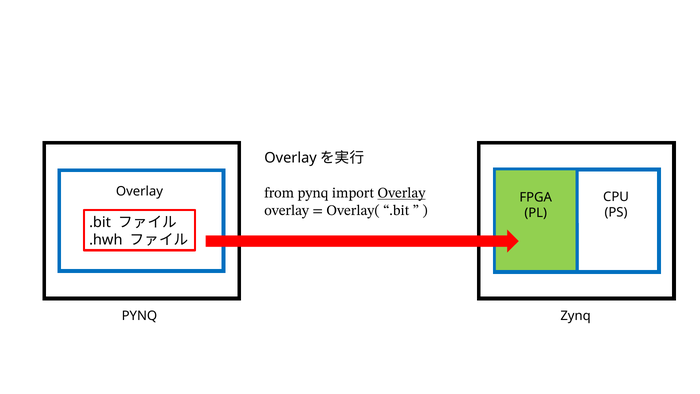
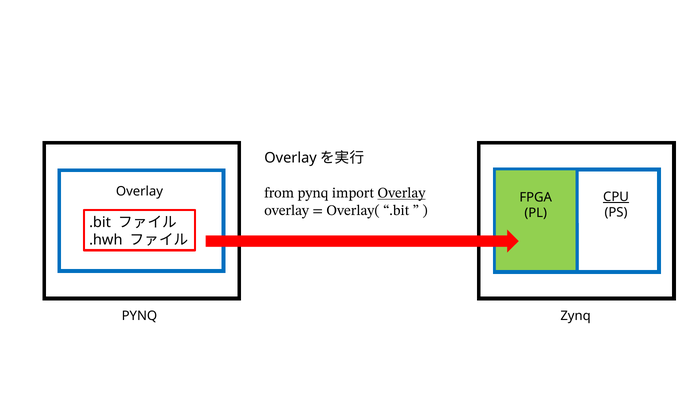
CPU underline: none -> present (616, 197)
